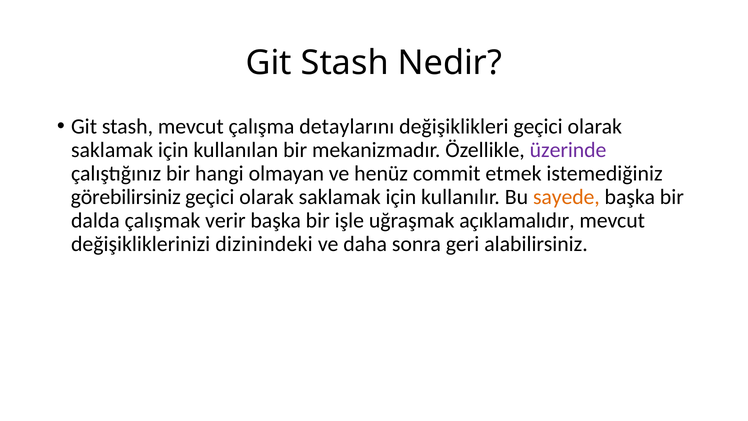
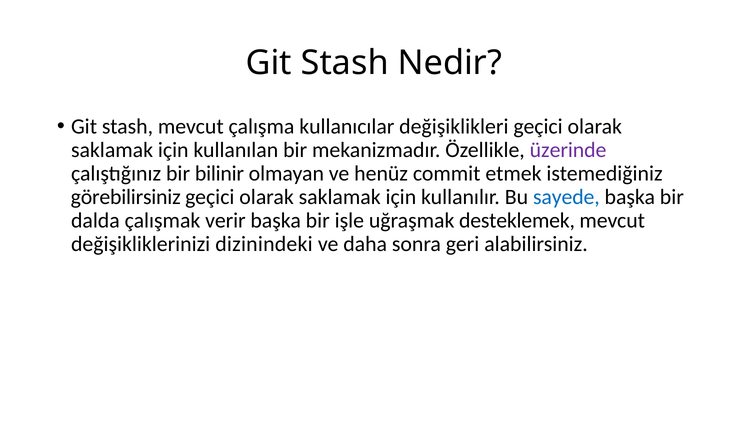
detaylarını: detaylarını -> kullanıcılar (347, 126)
hangi: hangi -> bilinir (219, 173)
sayede colour: orange -> blue (566, 197)
açıklamalıdır: açıklamalıdır -> desteklemek (517, 221)
